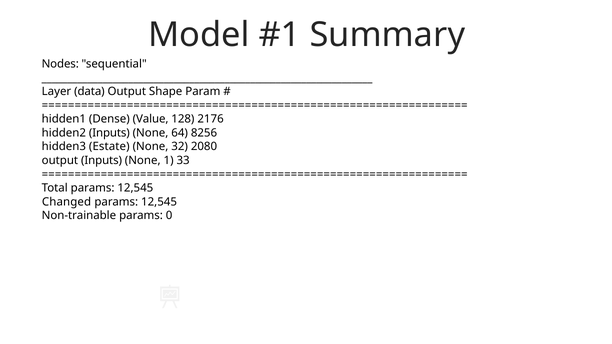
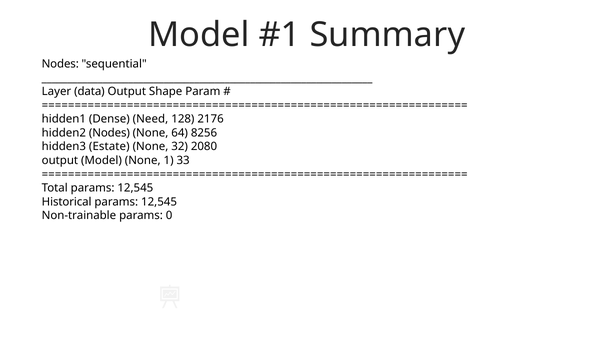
Value: Value -> Need (150, 119)
hidden2 Inputs: Inputs -> Nodes (109, 133)
output Inputs: Inputs -> Model (101, 161)
Changed: Changed -> Historical (67, 202)
